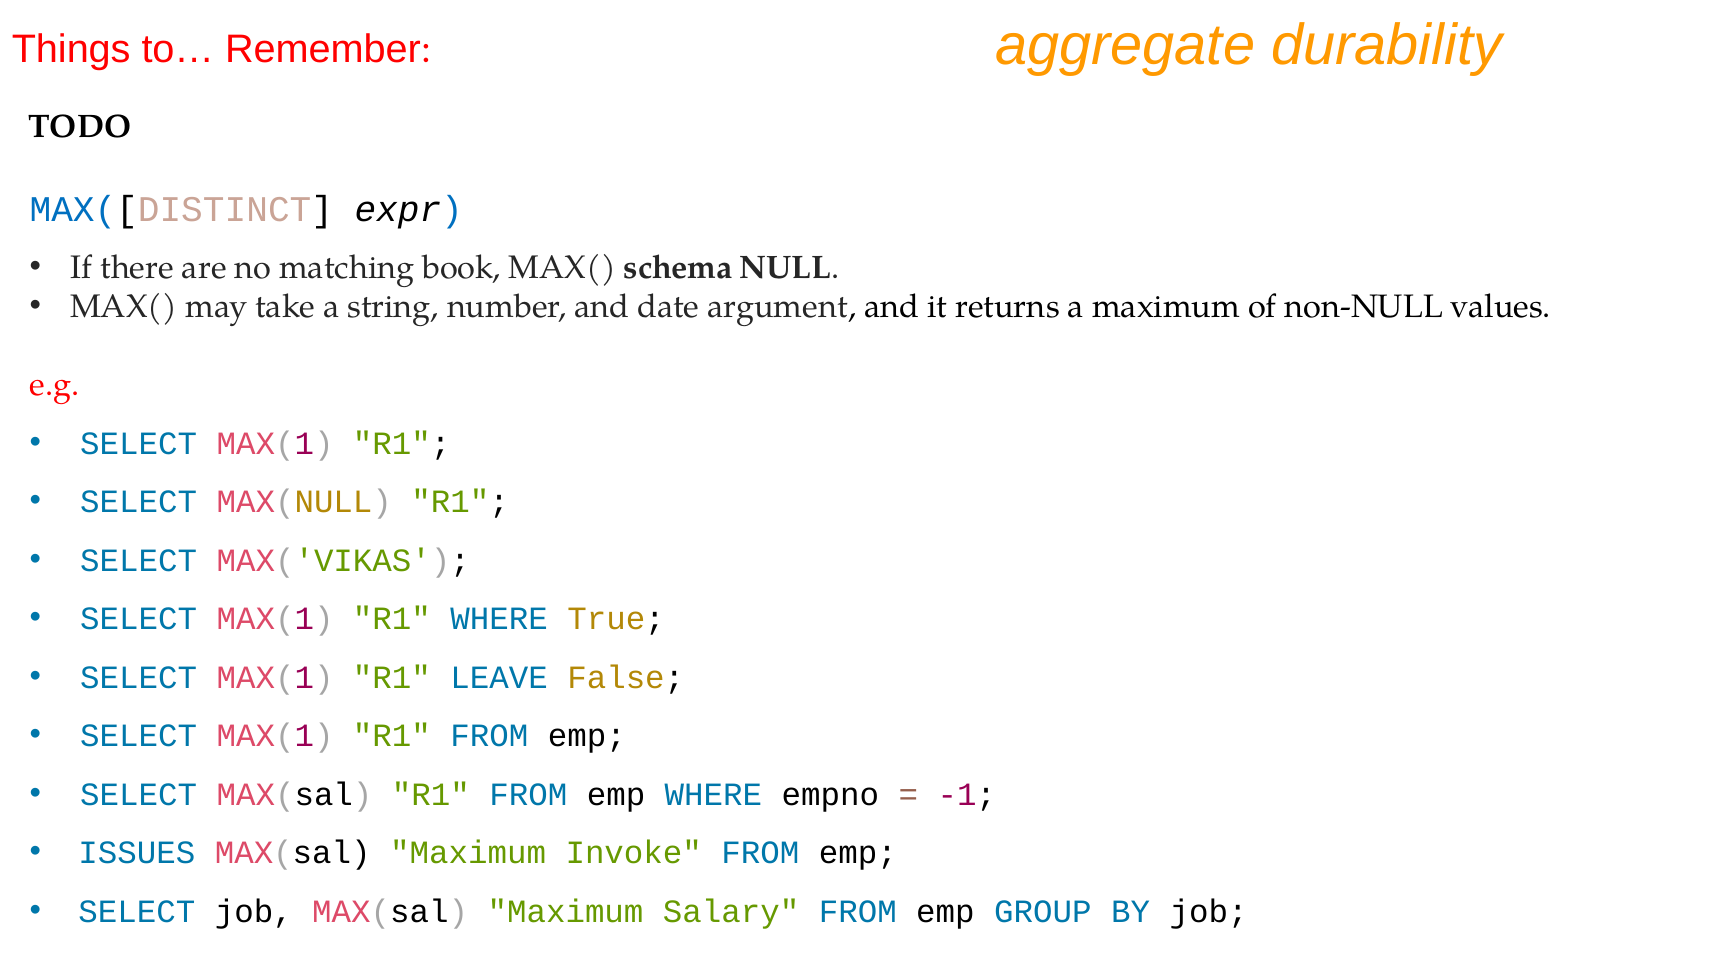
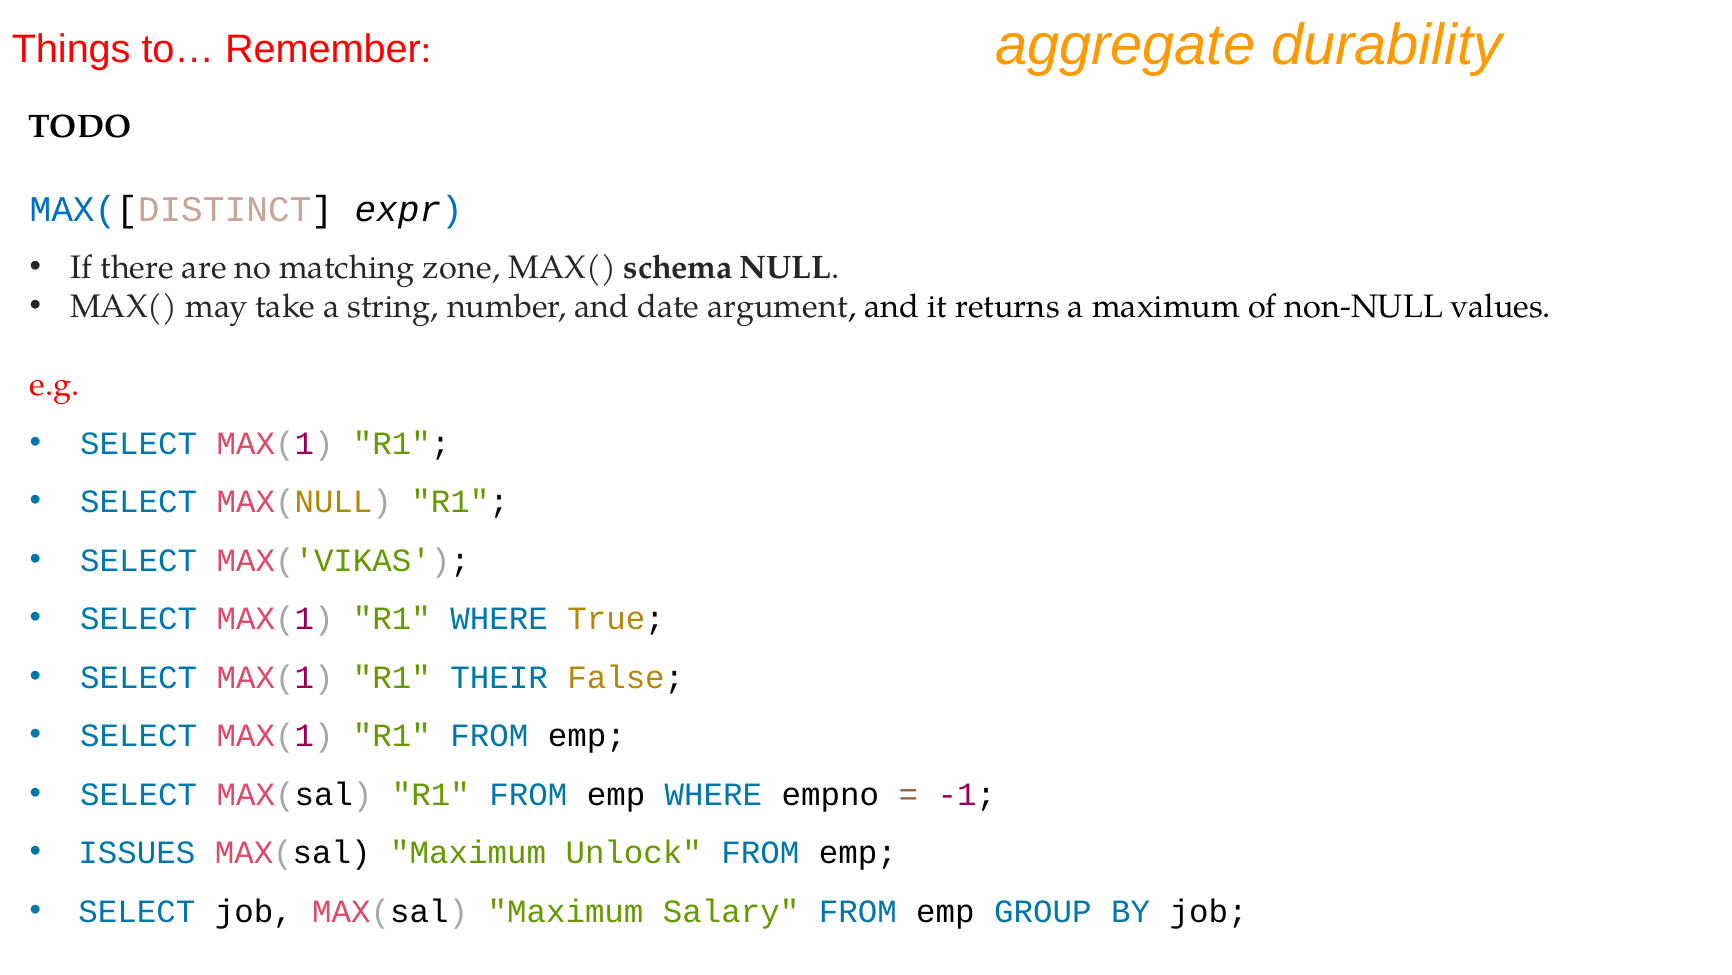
book: book -> zone (461, 268)
LEAVE: LEAVE -> THEIR (499, 677)
Invoke: Invoke -> Unlock (634, 852)
